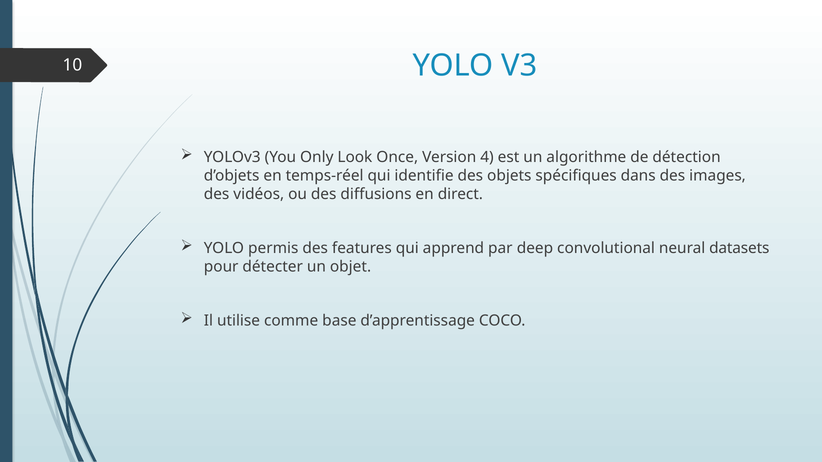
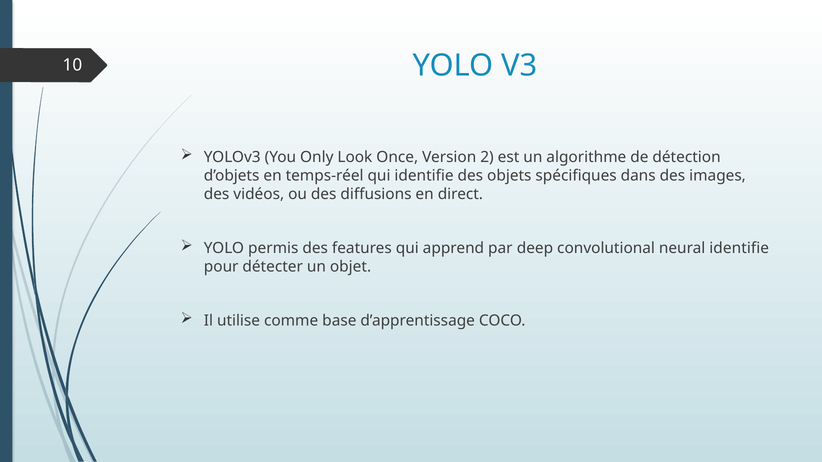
4: 4 -> 2 (487, 157)
neural datasets: datasets -> identifie (739, 248)
